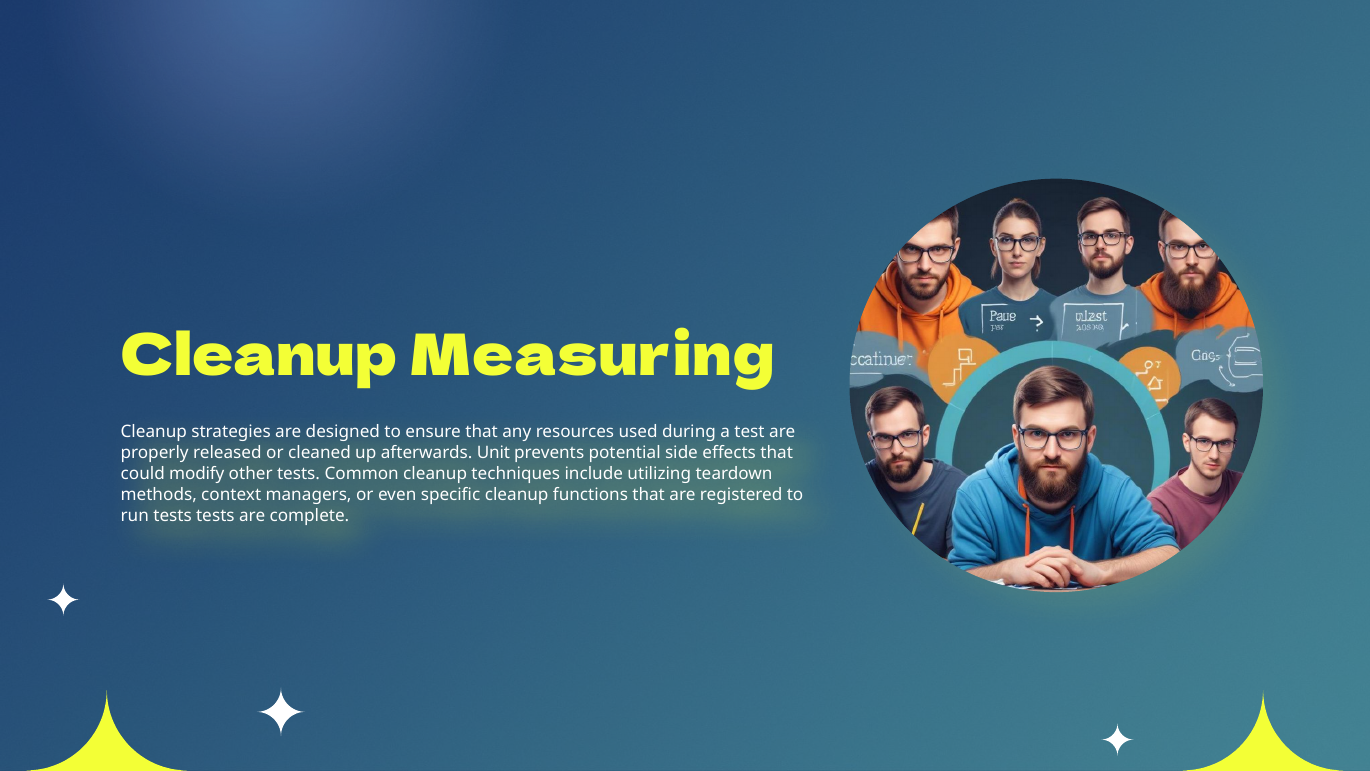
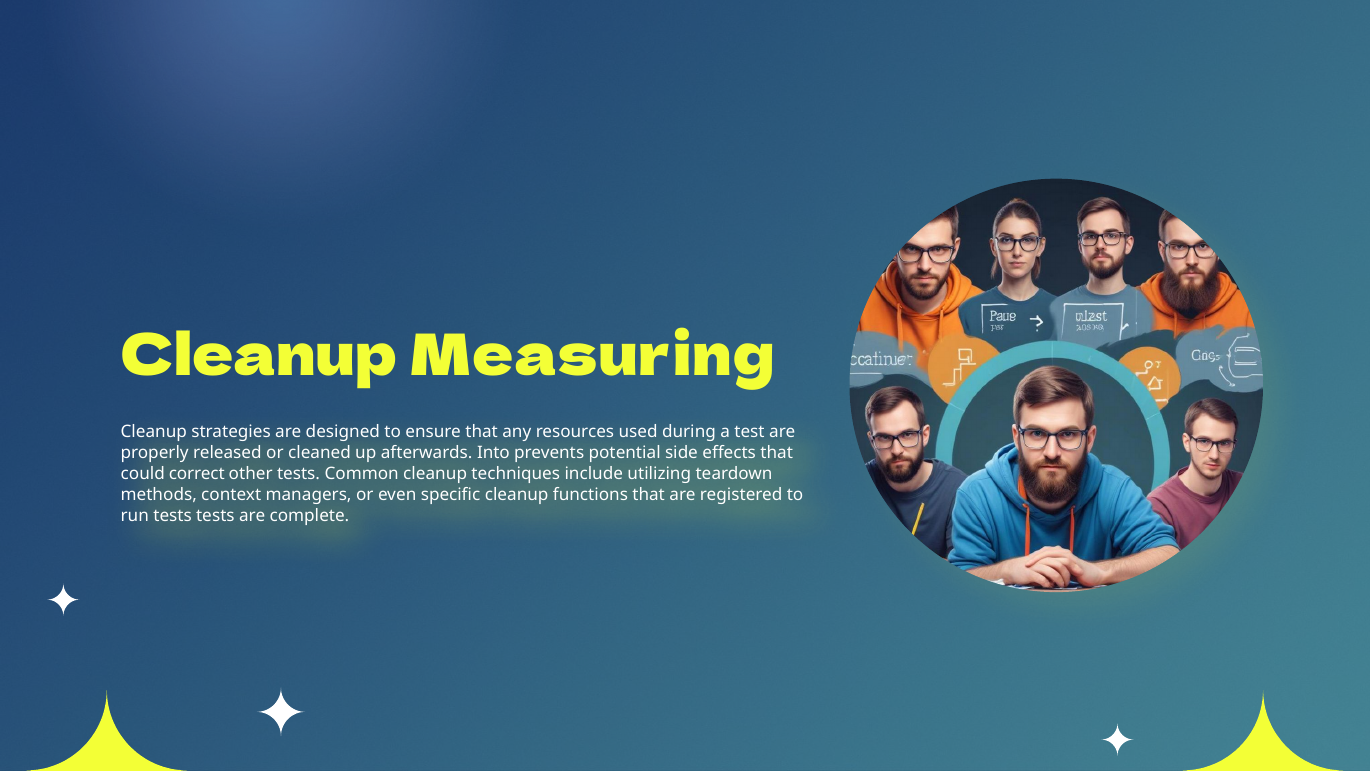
Unit: Unit -> Into (493, 453)
modify: modify -> correct (197, 474)
